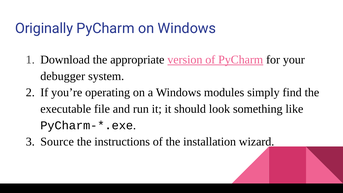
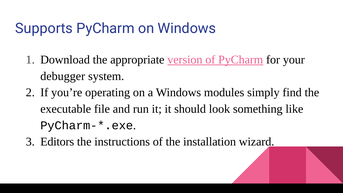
Originally: Originally -> Supports (44, 28)
Source: Source -> Editors (57, 142)
